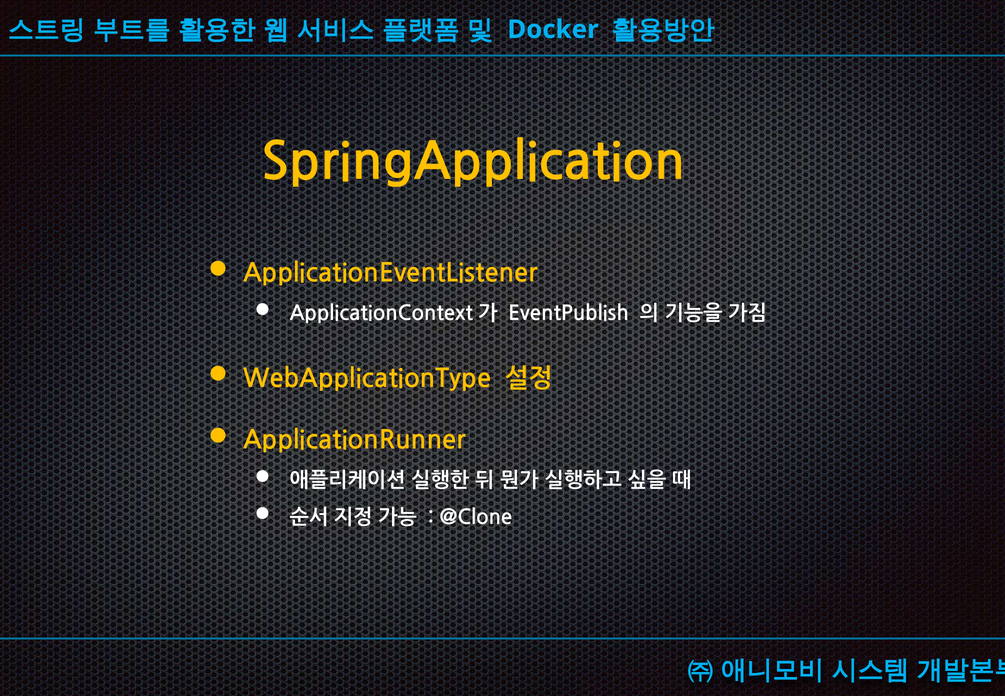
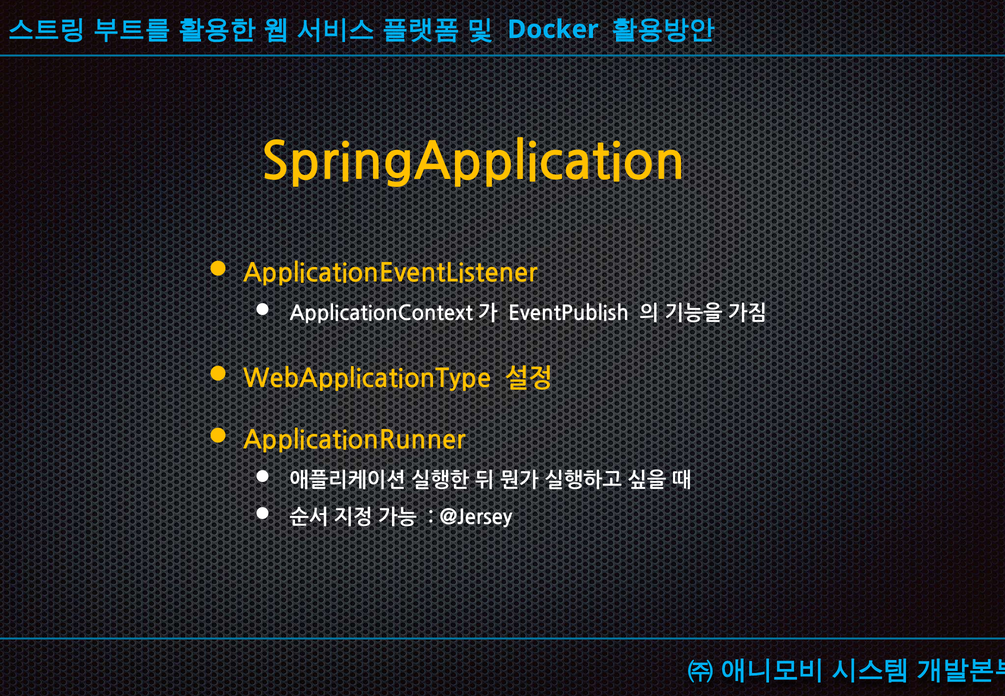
@Clone: @Clone -> @Jersey (476, 517)
